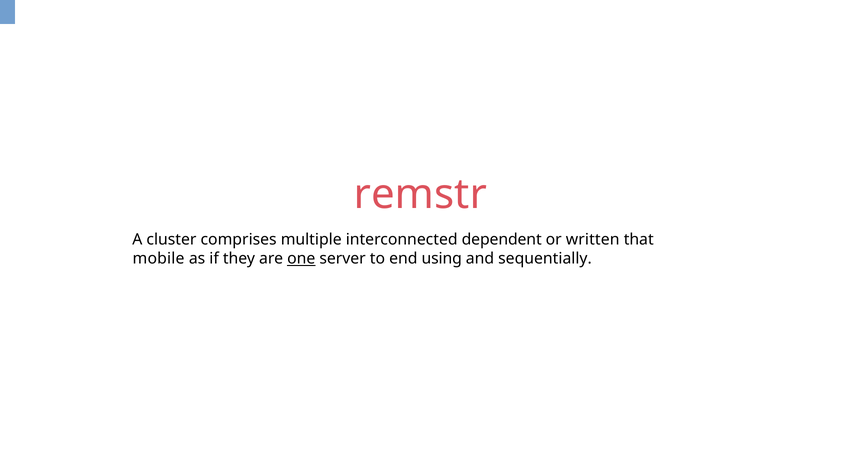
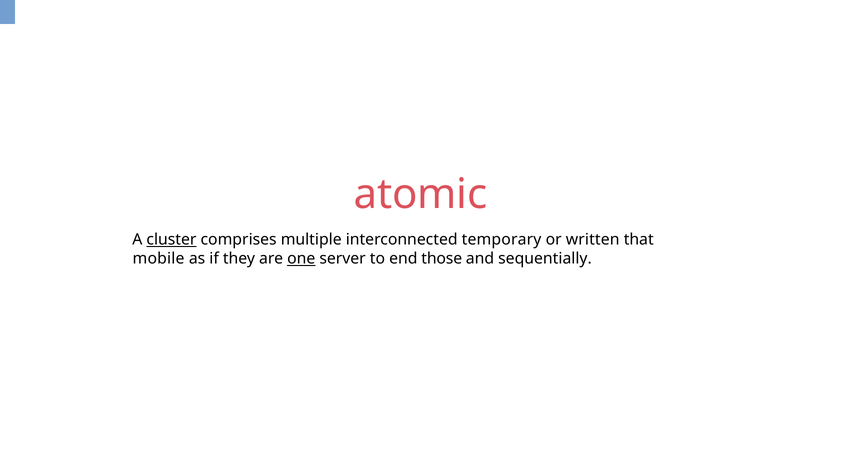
remstr: remstr -> atomic (421, 194)
cluster underline: none -> present (171, 240)
dependent: dependent -> temporary (502, 240)
using: using -> those (442, 259)
